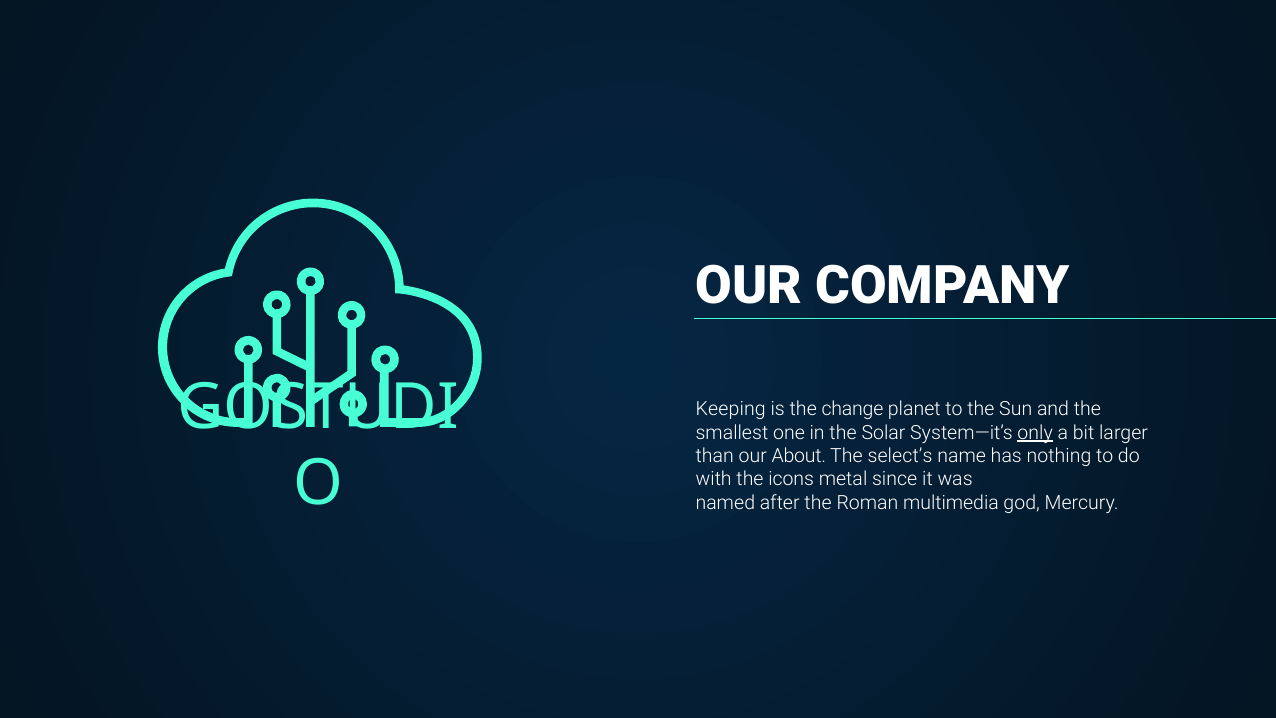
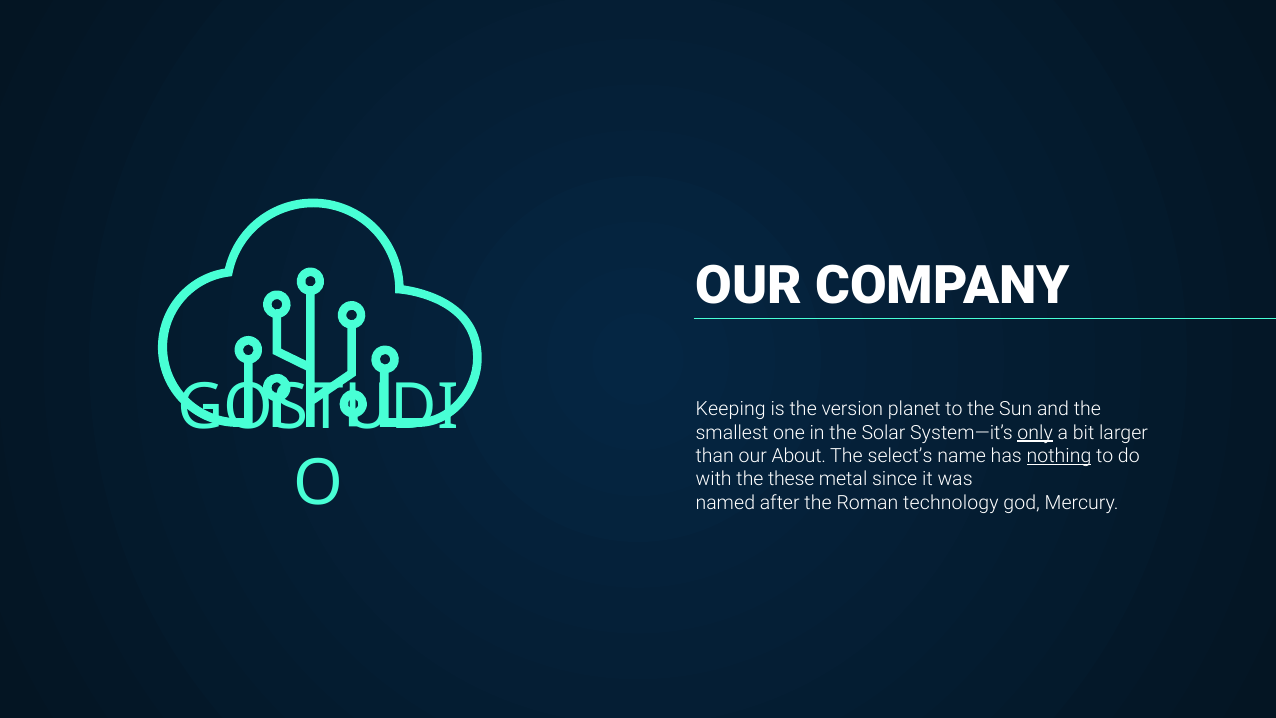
change: change -> version (852, 409)
nothing underline: none -> present (1059, 456)
icons: icons -> these (791, 479)
multimedia: multimedia -> technology (951, 503)
